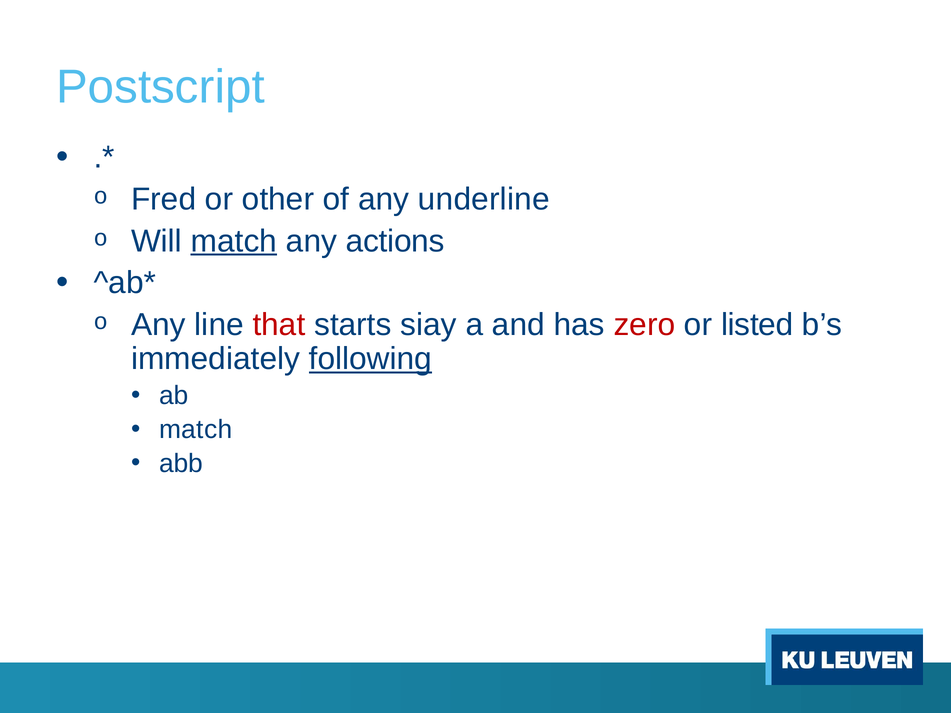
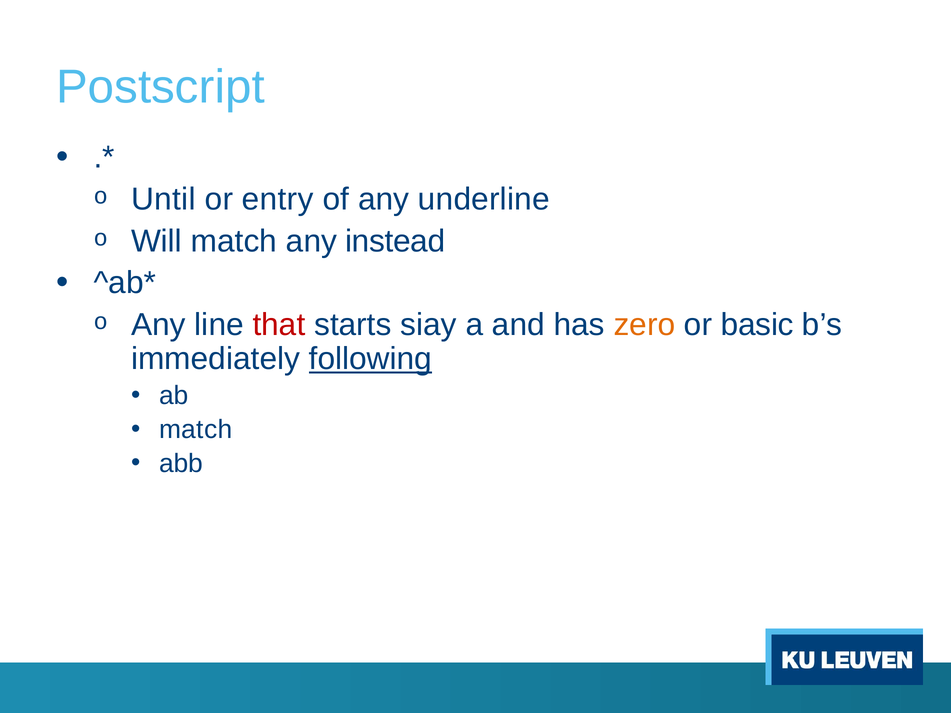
Fred: Fred -> Until (163, 199)
other: other -> entry (278, 199)
match underline: present -> none (234, 241)
actions: actions -> instead (395, 241)
zero colour: red -> orange (644, 325)
listed: listed -> basic (757, 325)
